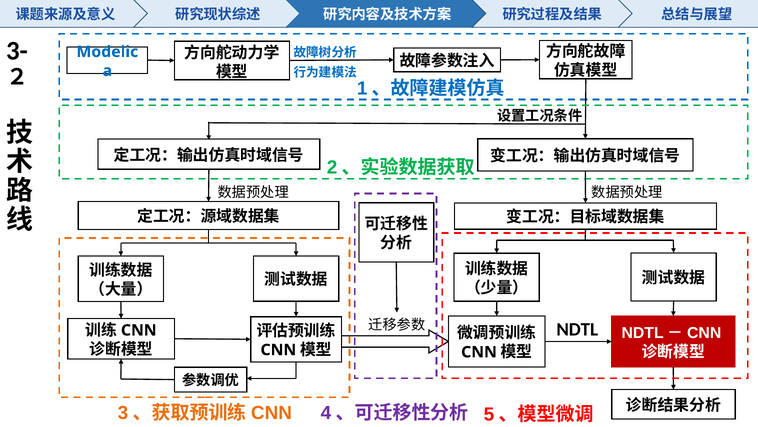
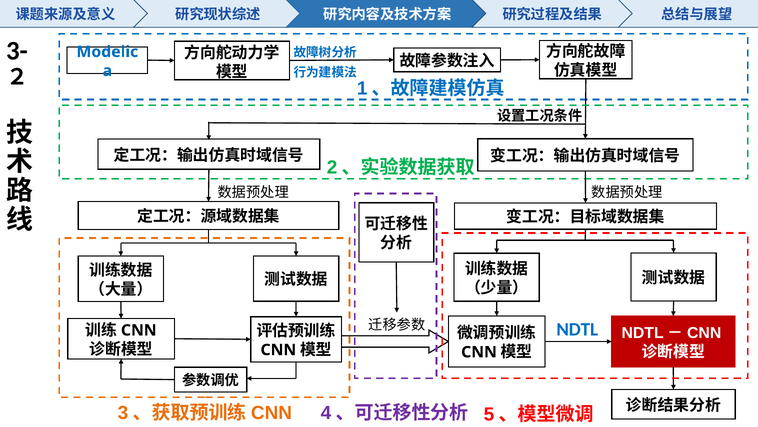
NDTL colour: black -> blue (577, 329)
